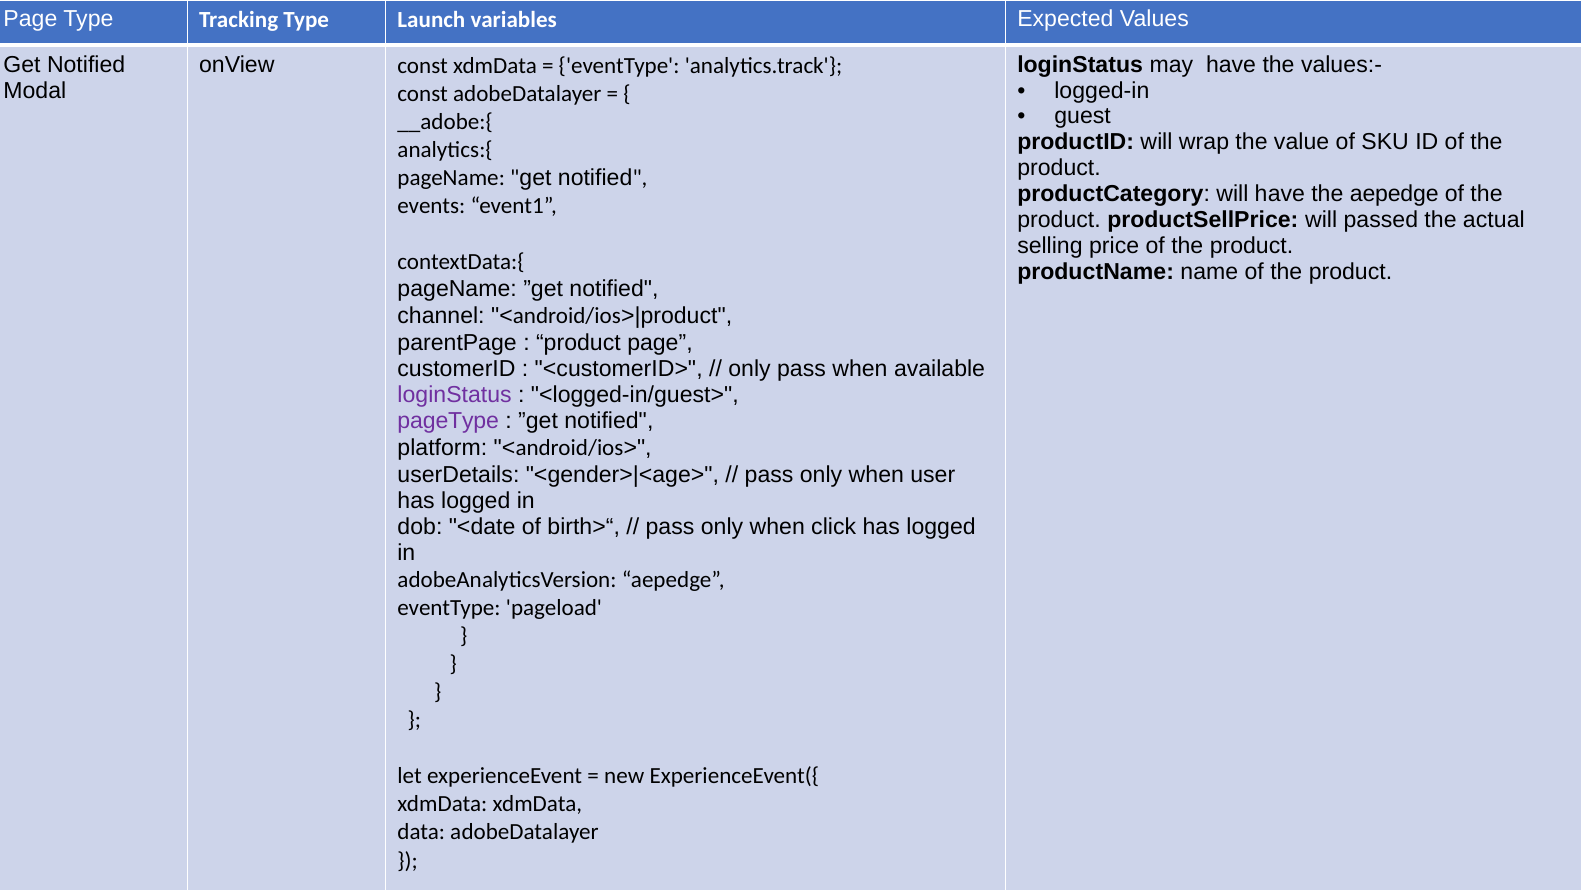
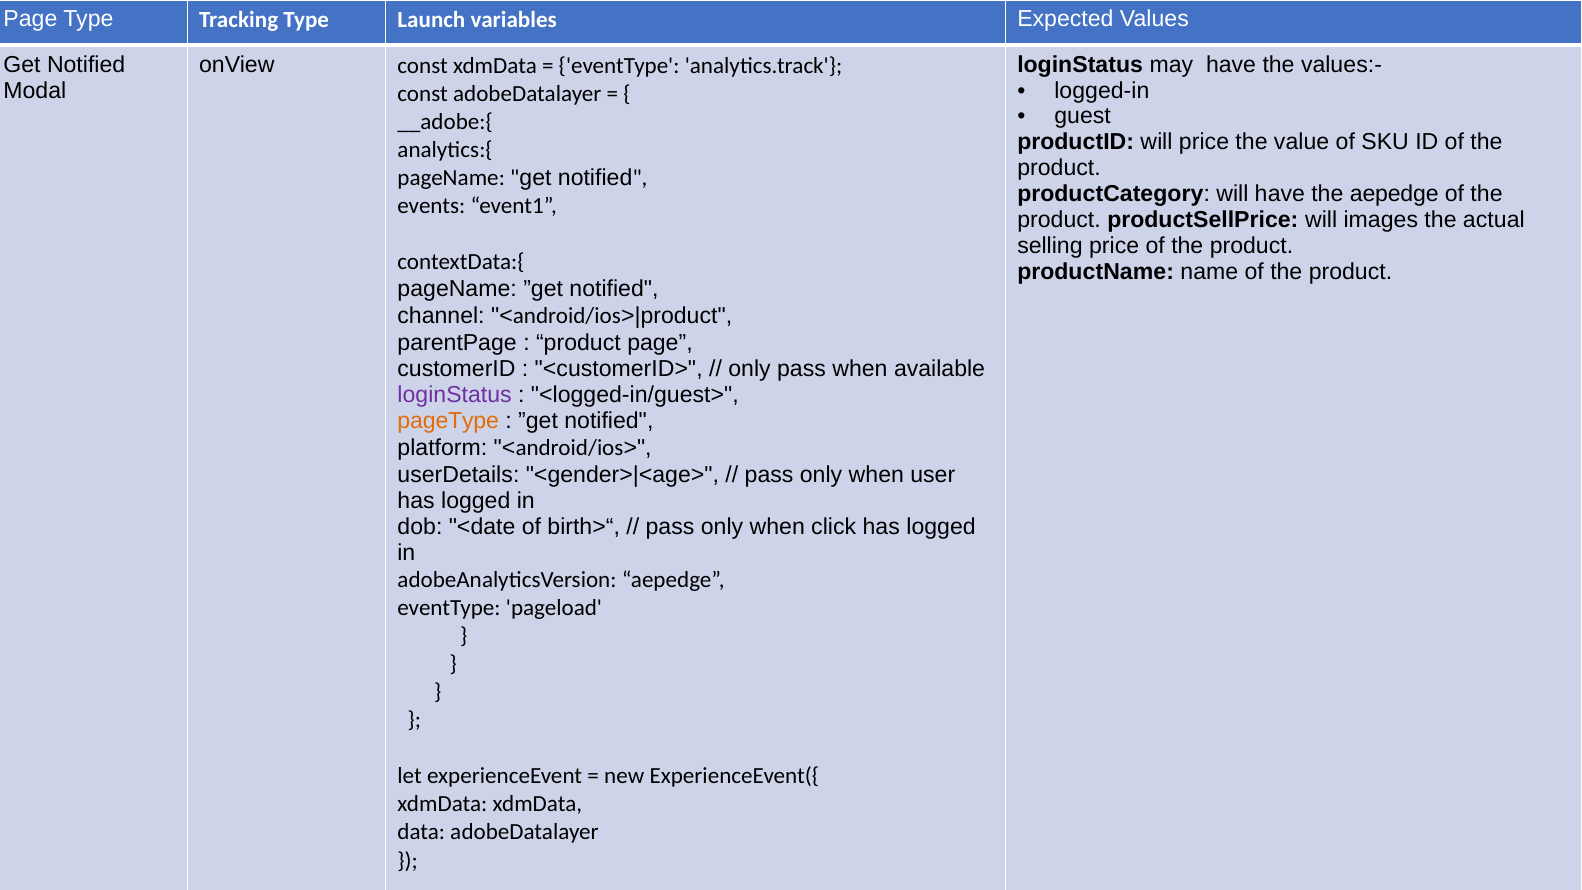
will wrap: wrap -> price (1204, 142)
passed: passed -> images (1381, 220)
pageType colour: purple -> orange (448, 421)
